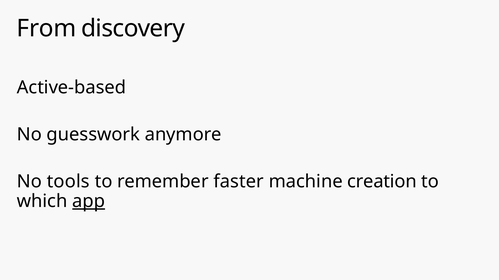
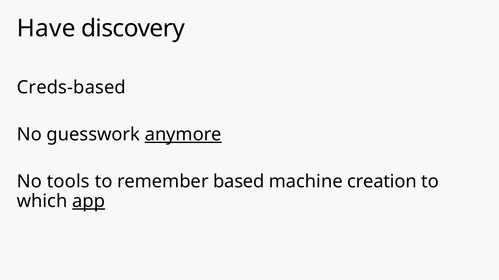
From: From -> Have (46, 29)
Active-based: Active-based -> Creds-based (71, 88)
anymore underline: none -> present (183, 135)
faster: faster -> based (239, 182)
